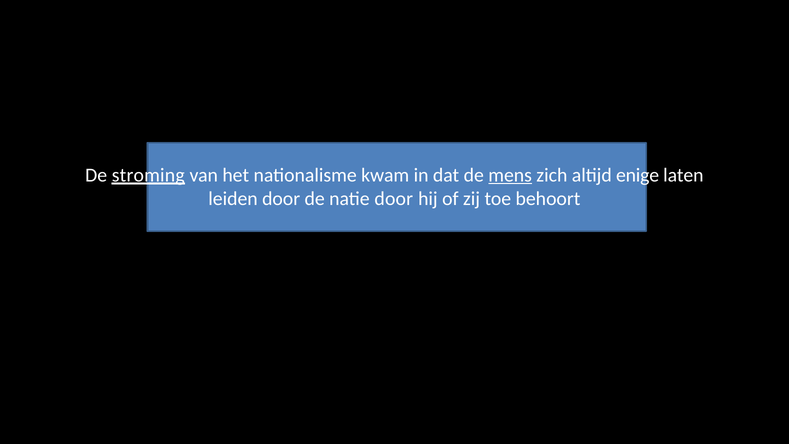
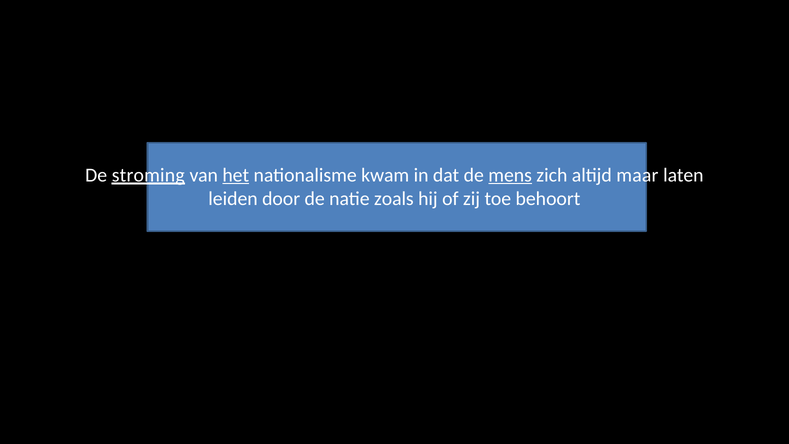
het underline: none -> present (236, 175)
enige: enige -> maar (637, 175)
natie door: door -> zoals (394, 199)
